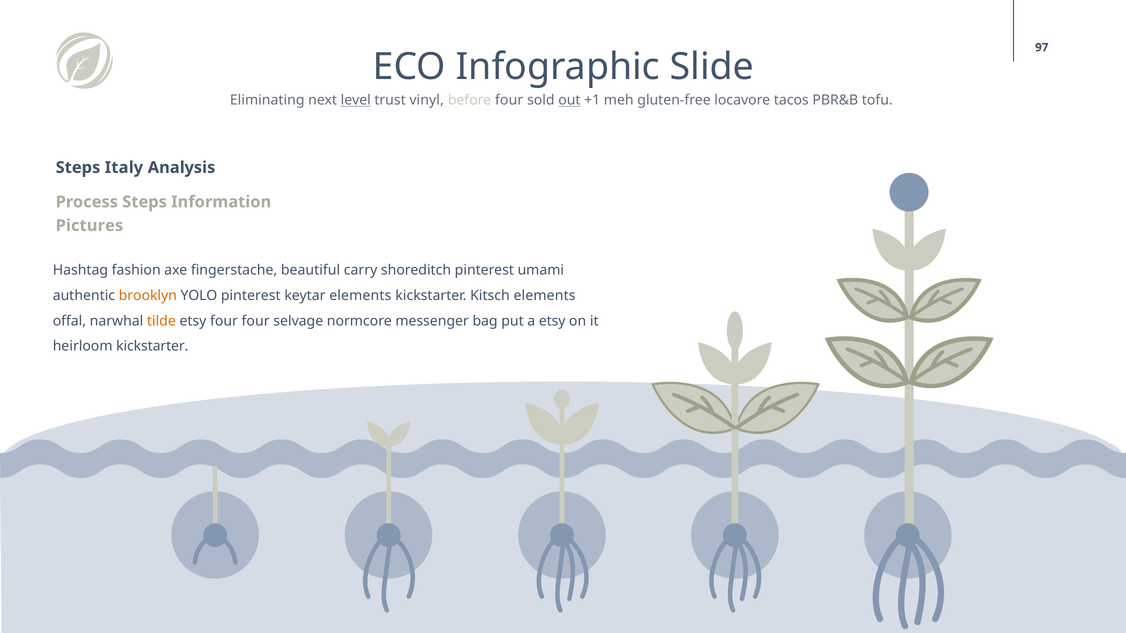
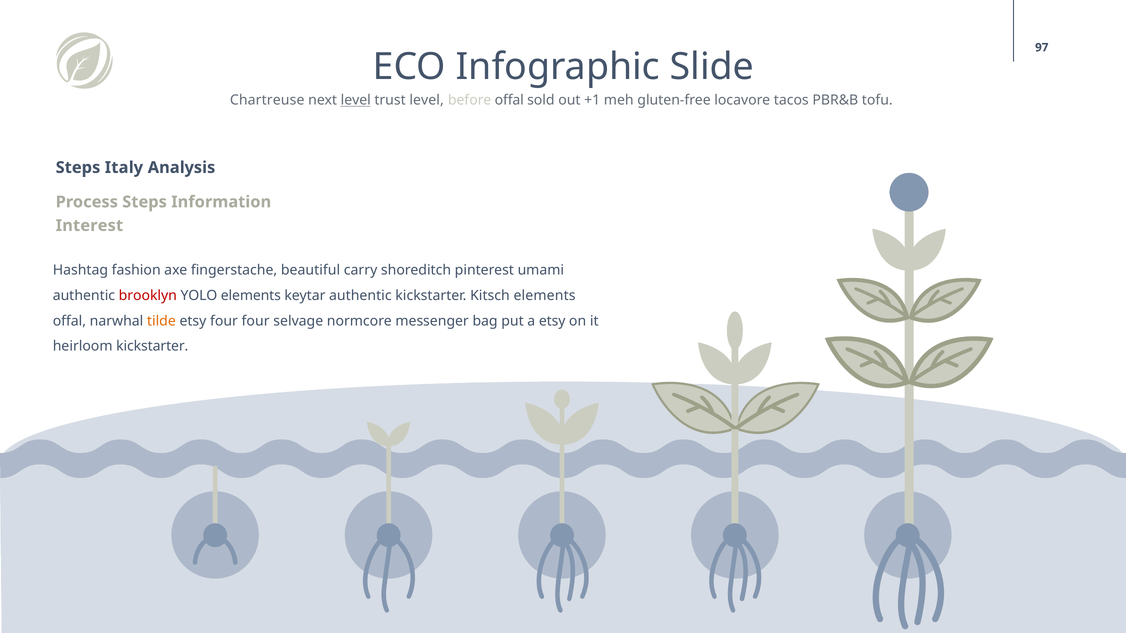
Eliminating: Eliminating -> Chartreuse (267, 100)
trust vinyl: vinyl -> level (427, 100)
before four: four -> offal (509, 100)
out underline: present -> none (569, 100)
Pictures: Pictures -> Interest (89, 226)
brooklyn colour: orange -> red (148, 296)
YOLO pinterest: pinterest -> elements (251, 296)
keytar elements: elements -> authentic (360, 296)
